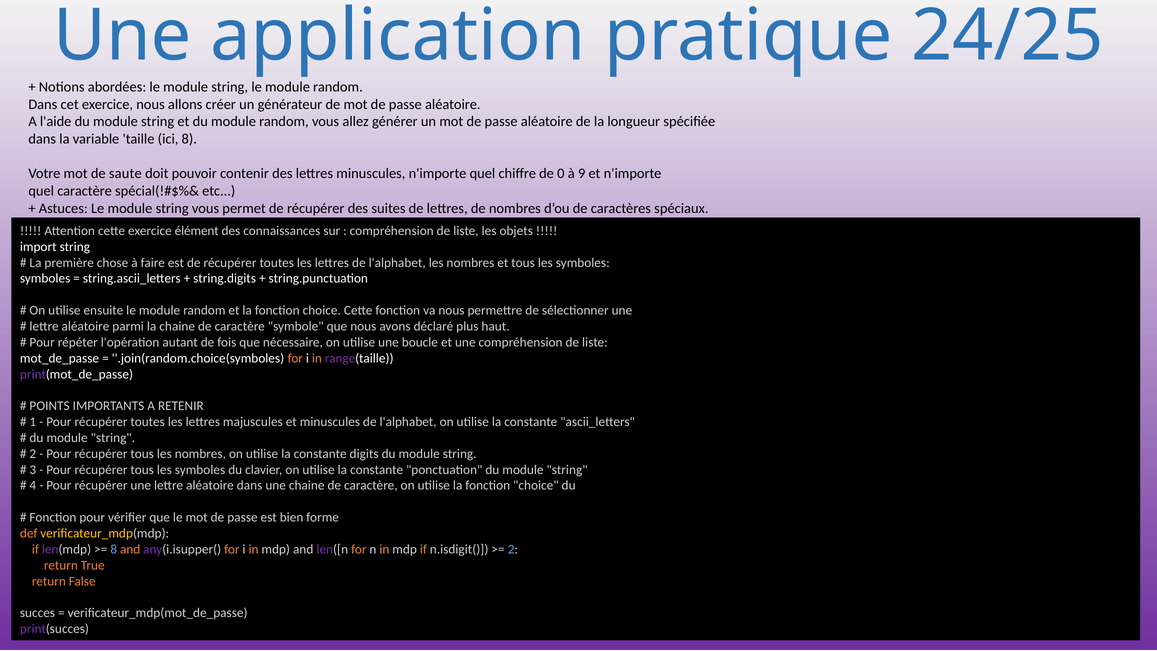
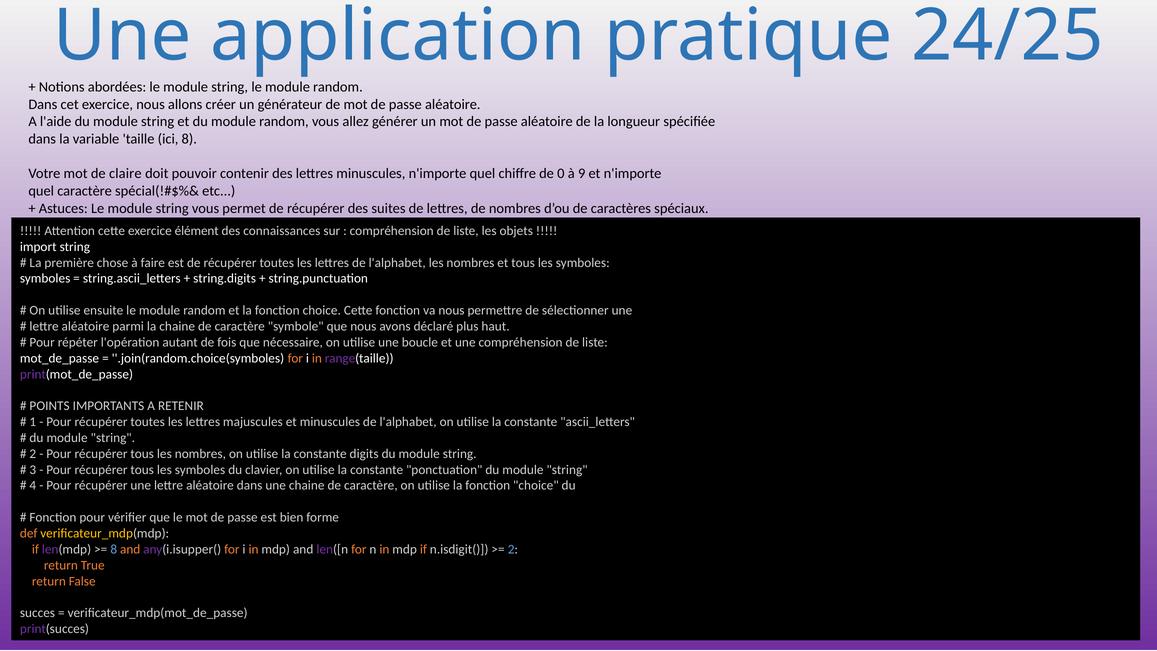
saute: saute -> claire (125, 174)
